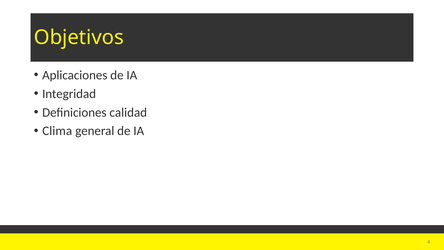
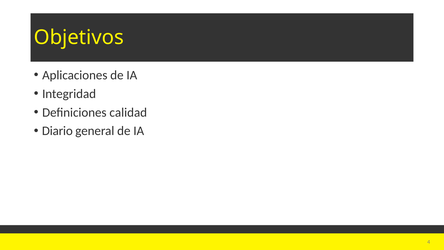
Clima: Clima -> Diario (57, 131)
